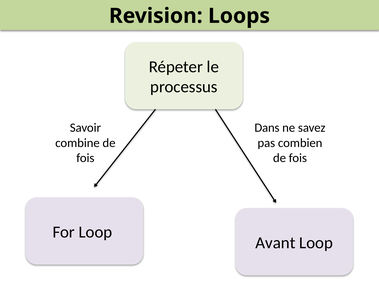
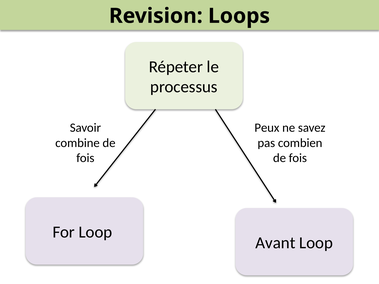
Dans: Dans -> Peux (267, 128)
